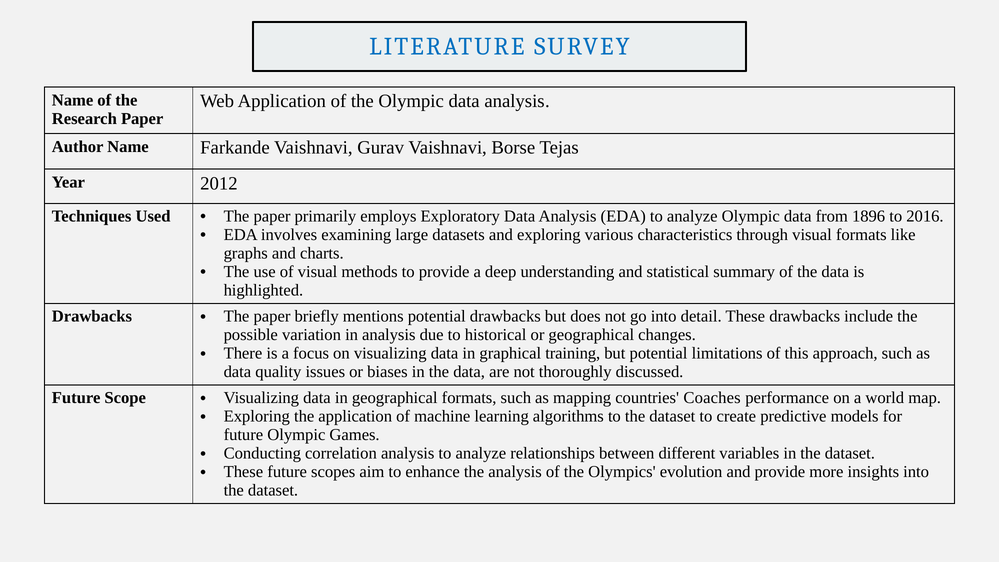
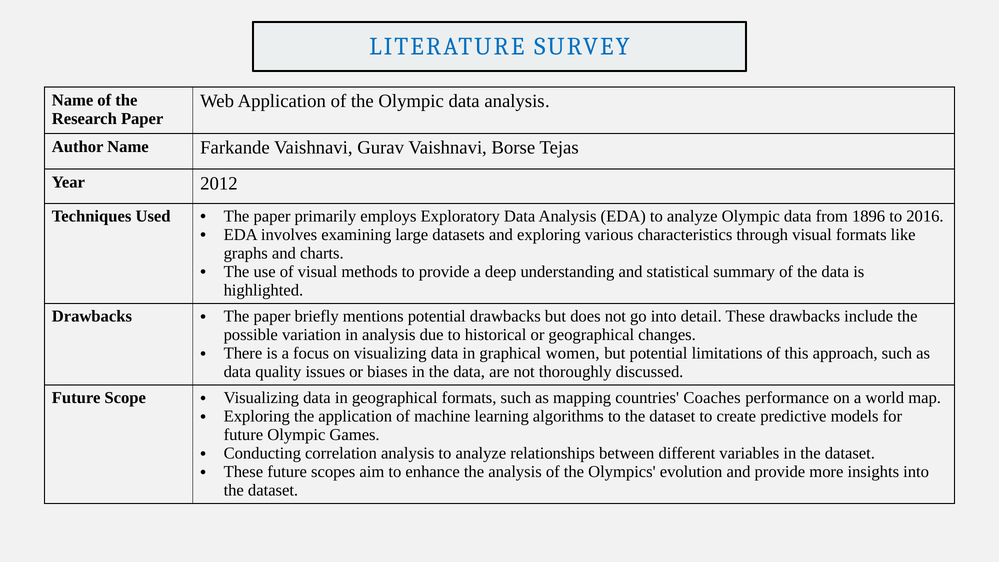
training: training -> women (573, 353)
